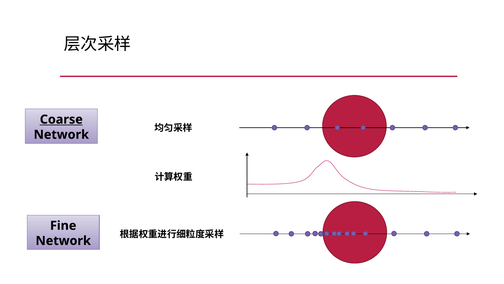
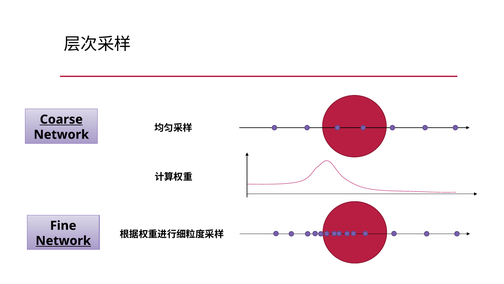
Network underline: none -> present (63, 240)
